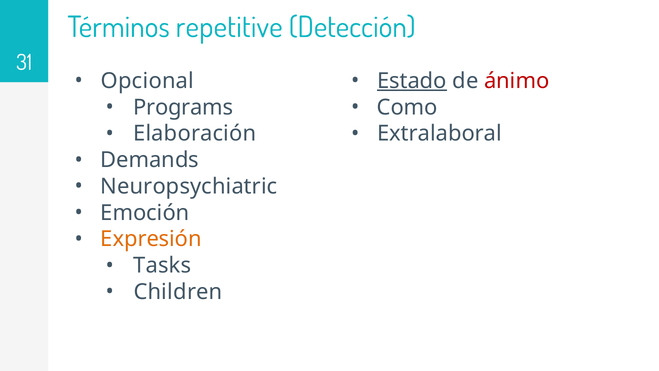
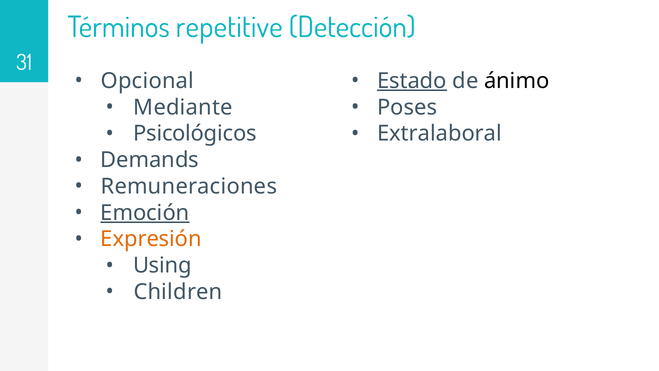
ánimo colour: red -> black (517, 81)
Programs: Programs -> Mediante (183, 107)
Como: Como -> Poses (407, 107)
Elaboración: Elaboración -> Psicológicos (195, 134)
Neuropsychiatric: Neuropsychiatric -> Remuneraciones (189, 186)
Emoción underline: none -> present (145, 213)
Tasks: Tasks -> Using (162, 265)
